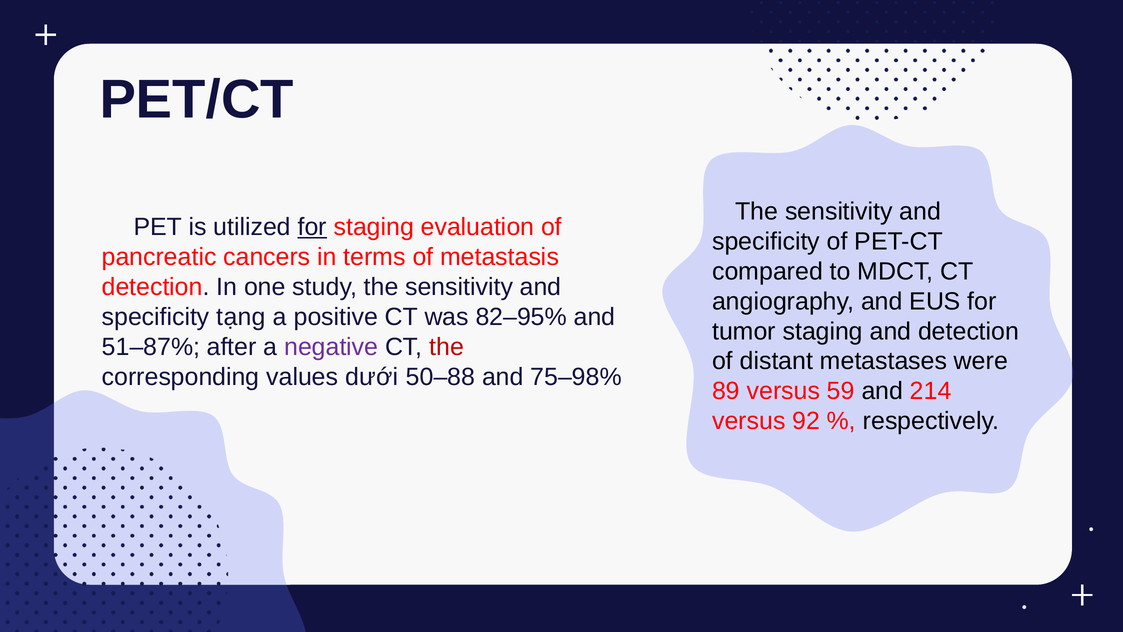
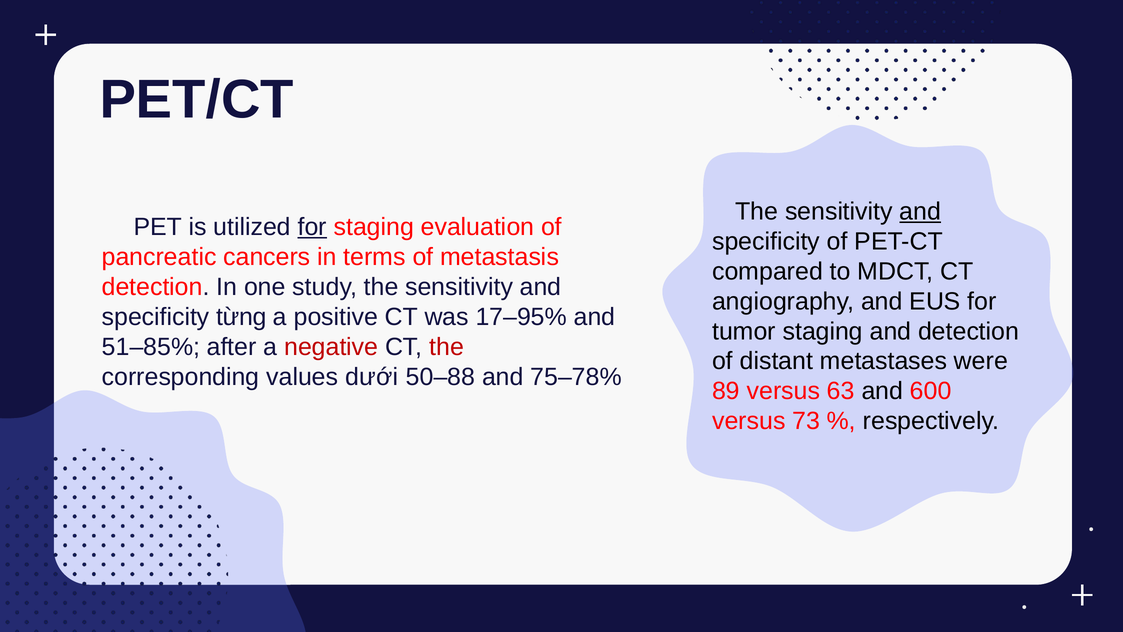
and underline: none -> present (920, 211)
tạng: tạng -> từng (241, 317)
82–95%: 82–95% -> 17–95% (521, 317)
51–87%: 51–87% -> 51–85% (151, 347)
negative colour: purple -> red (331, 347)
75–98%: 75–98% -> 75–78% (576, 377)
59: 59 -> 63 (841, 391)
214: 214 -> 600 (931, 391)
92: 92 -> 73 (806, 421)
